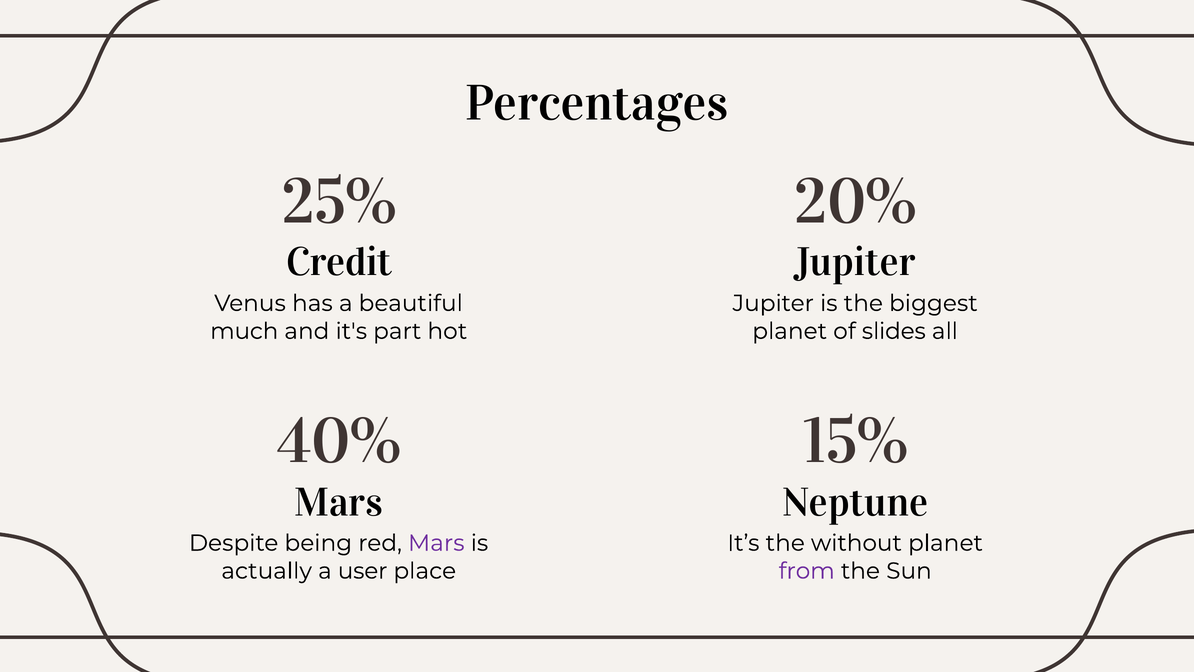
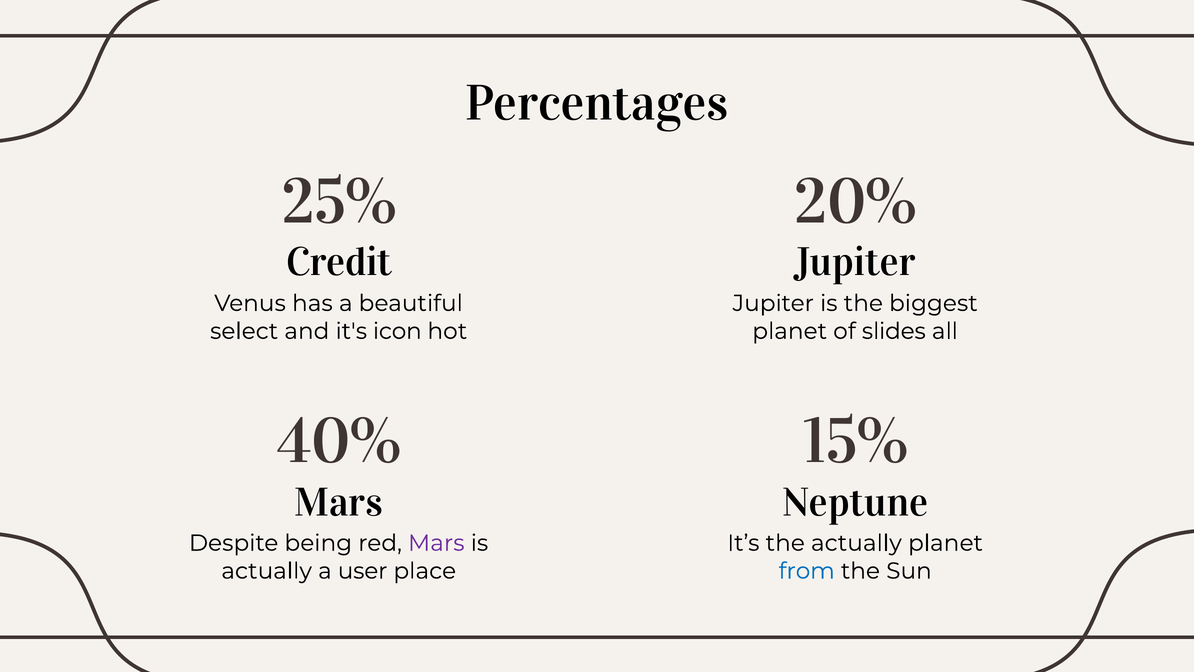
much: much -> select (244, 331)
part: part -> icon (397, 331)
the without: without -> actually (856, 543)
from colour: purple -> blue (807, 571)
